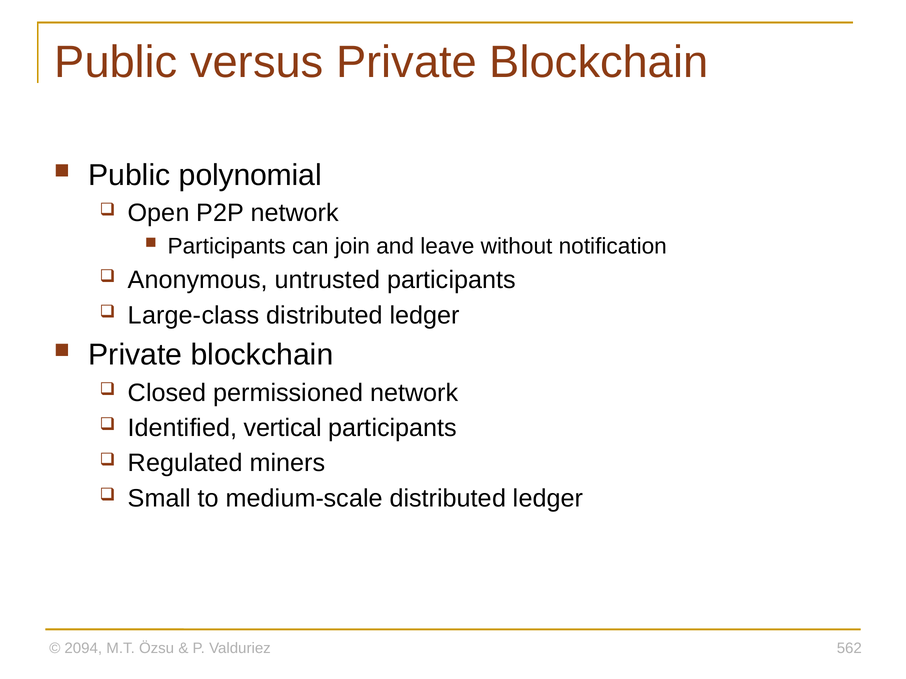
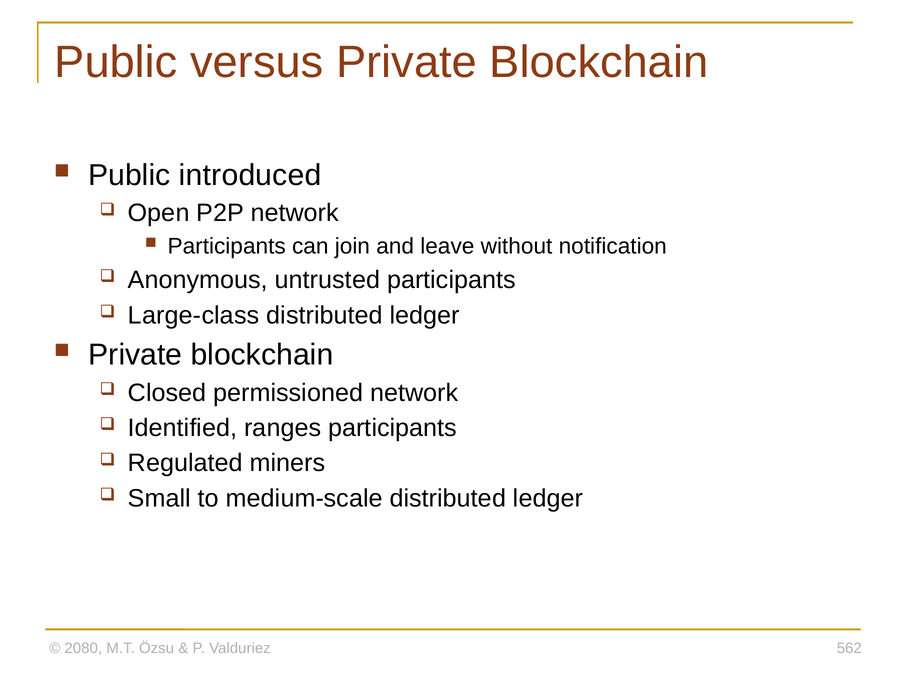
polynomial: polynomial -> introduced (250, 175)
vertical: vertical -> ranges (283, 428)
2094: 2094 -> 2080 (83, 649)
